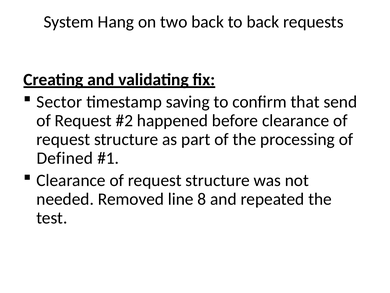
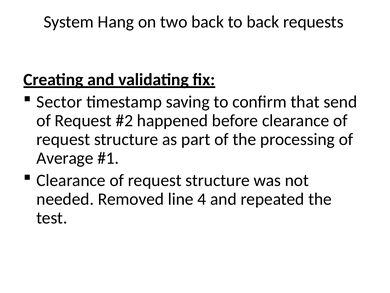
Defined: Defined -> Average (65, 158)
8: 8 -> 4 (202, 199)
